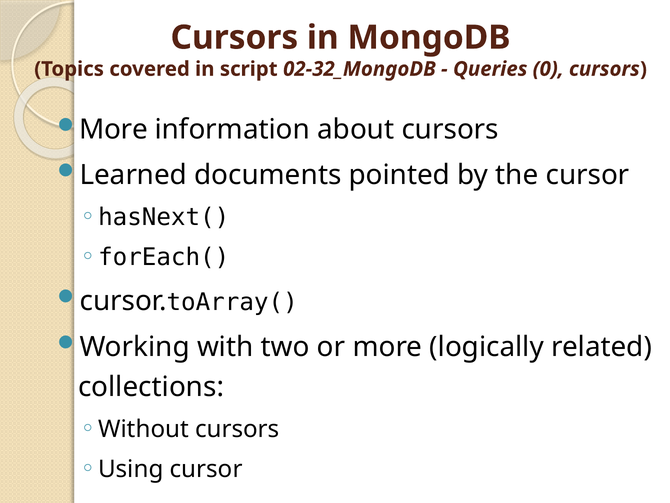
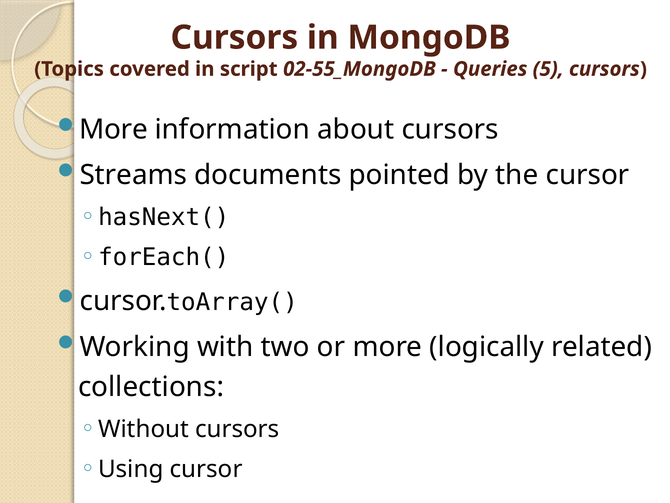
02-32_MongoDB: 02-32_MongoDB -> 02-55_MongoDB (359, 69)
0: 0 -> 5 (548, 69)
Learned: Learned -> Streams (133, 175)
